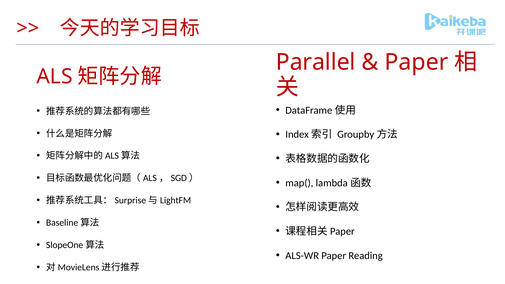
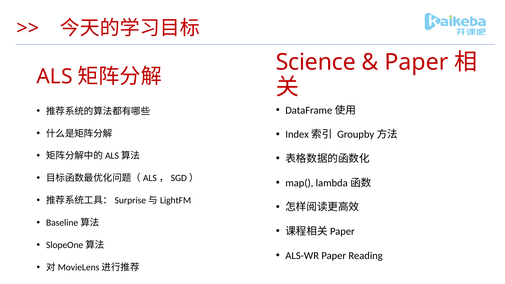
Parallel: Parallel -> Science (316, 62)
